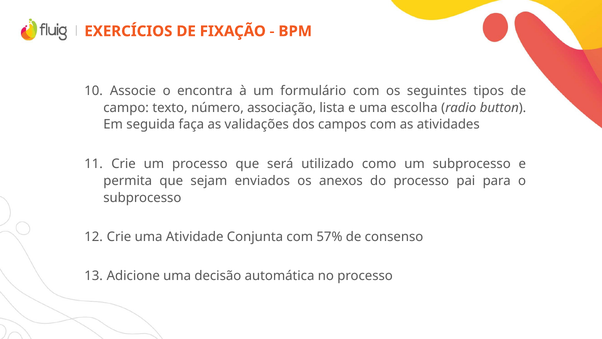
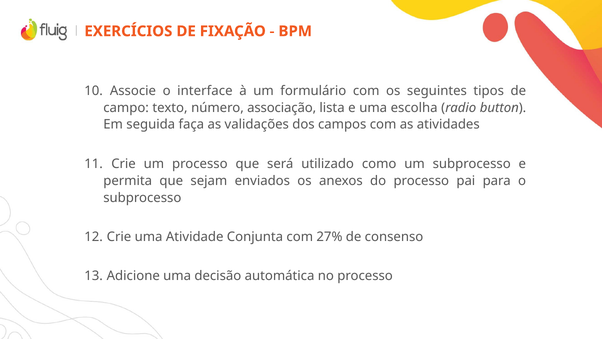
encontra: encontra -> interface (205, 91)
57%: 57% -> 27% (329, 237)
